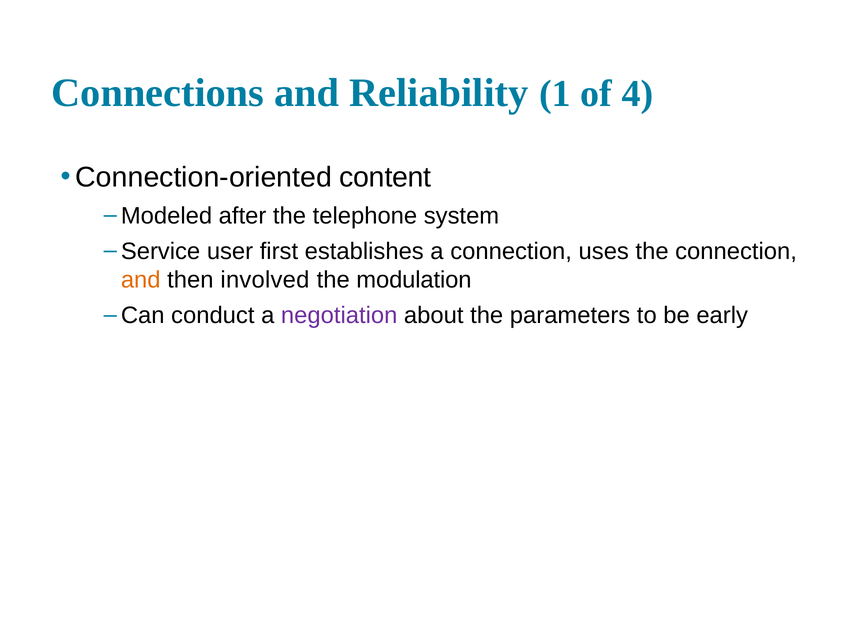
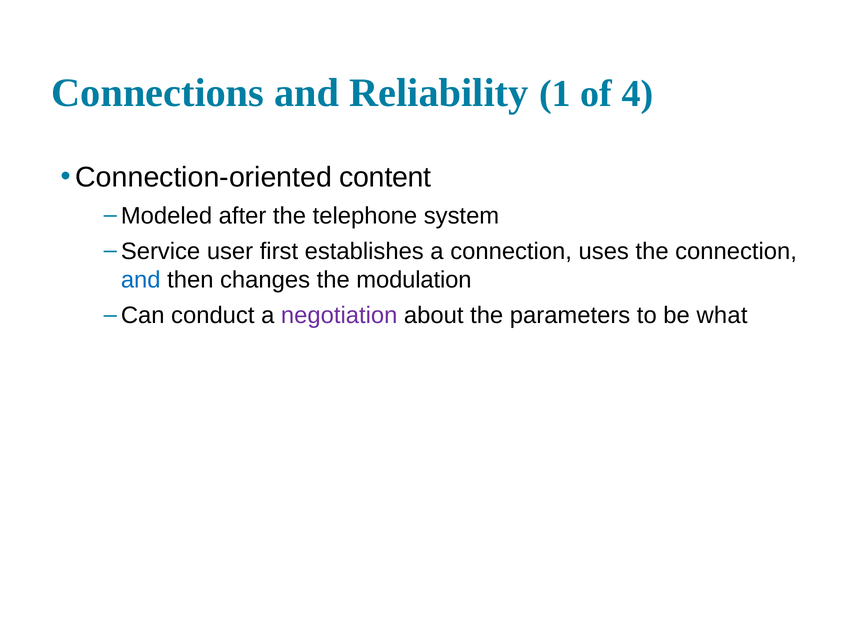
and colour: orange -> blue (141, 280)
involved: involved -> changes (265, 280)
early: early -> what (722, 316)
